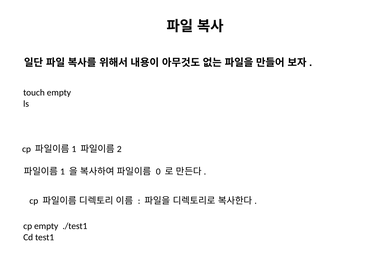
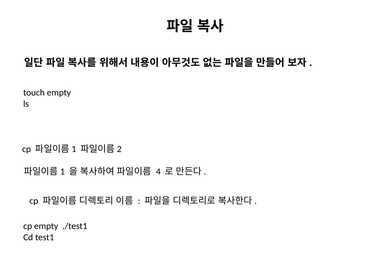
0: 0 -> 4 (158, 172)
